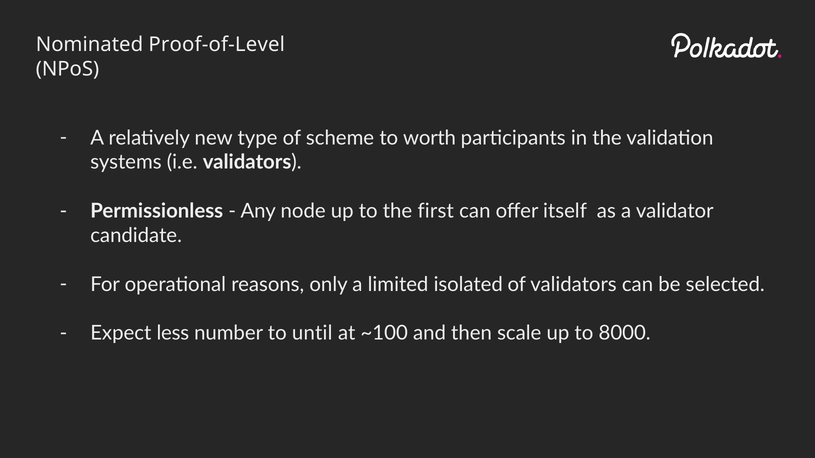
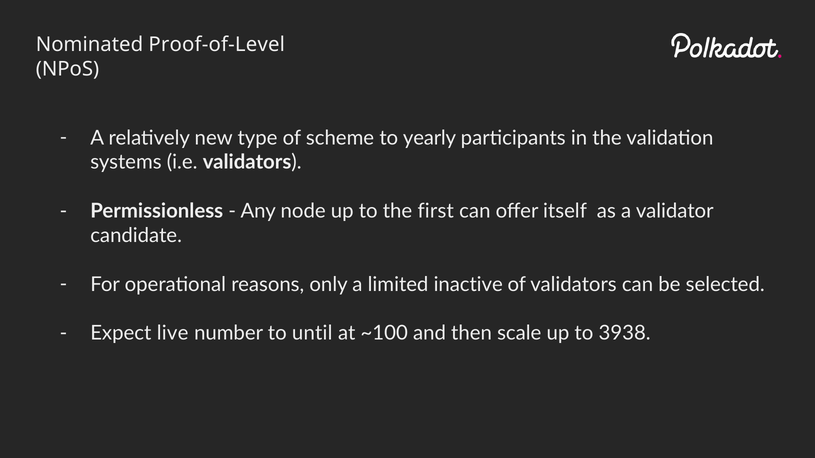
worth: worth -> yearly (430, 138)
isolated: isolated -> inactive (468, 285)
less: less -> live (173, 334)
8000: 8000 -> 3938 (625, 334)
